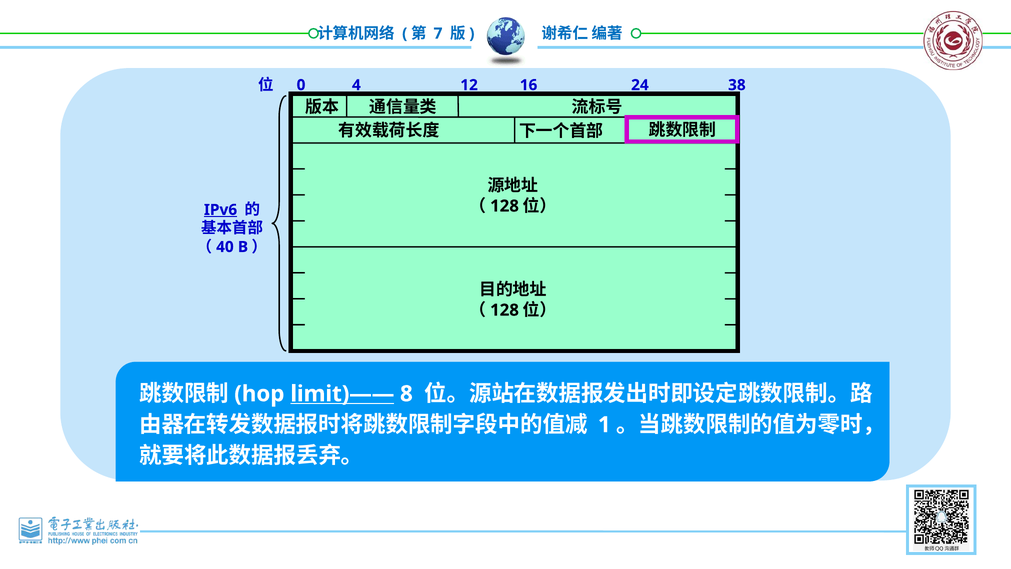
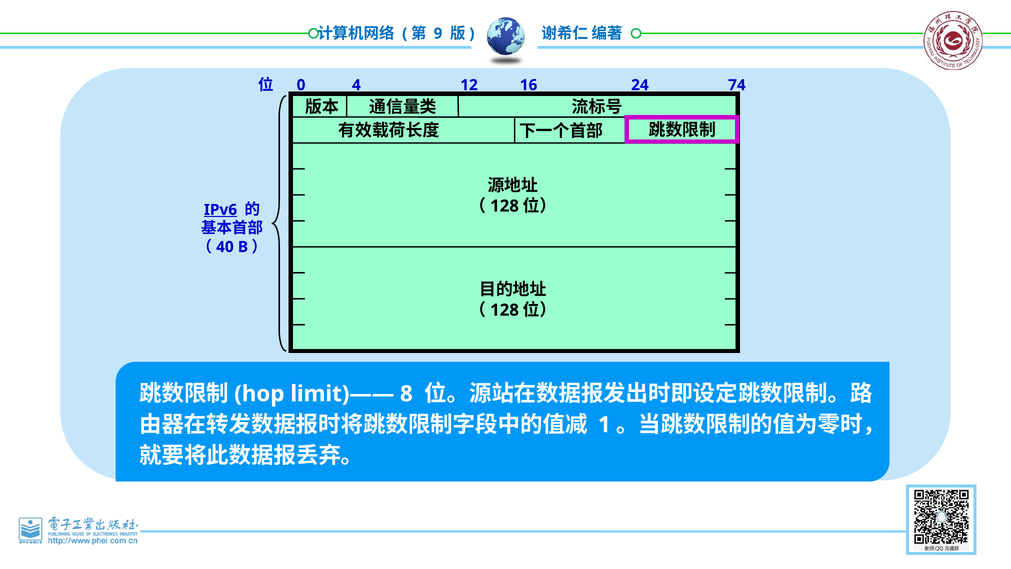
7: 7 -> 9 (438, 34)
38: 38 -> 74 (737, 85)
limit)—— underline: present -> none (342, 394)
